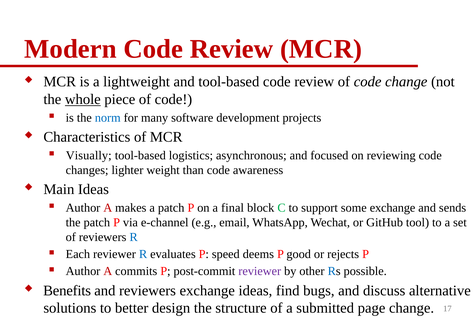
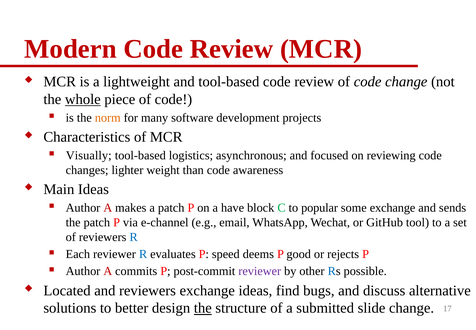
norm colour: blue -> orange (108, 118)
final: final -> have (233, 207)
support: support -> popular (320, 207)
Benefits: Benefits -> Located (67, 290)
the underline: none -> present (203, 308)
page: page -> slide (372, 308)
